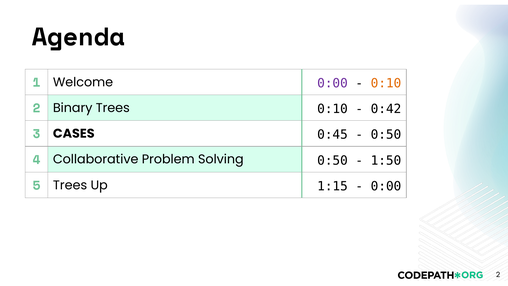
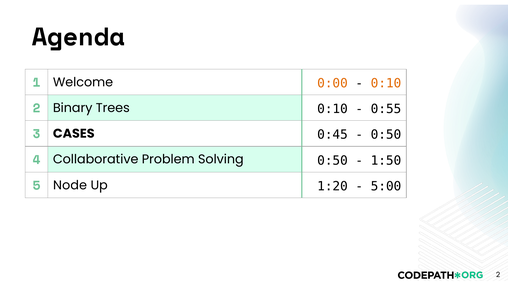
0:00 colour: purple -> orange (333, 83)
0:42: 0:42 -> 0:55 (386, 109)
5 Trees: Trees -> Node (70, 185)
1:15: 1:15 -> 1:20 (333, 186)
0:00: 0:00 -> 5:00 (386, 186)
